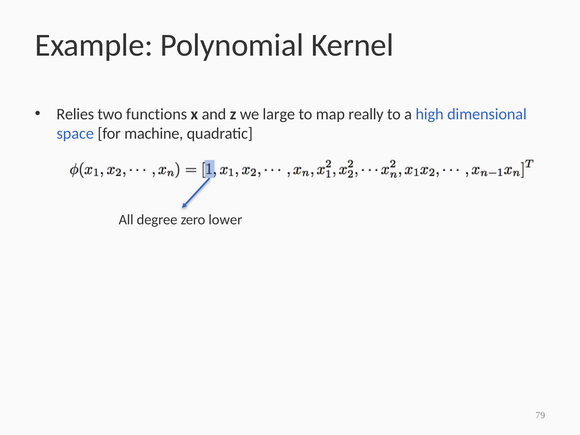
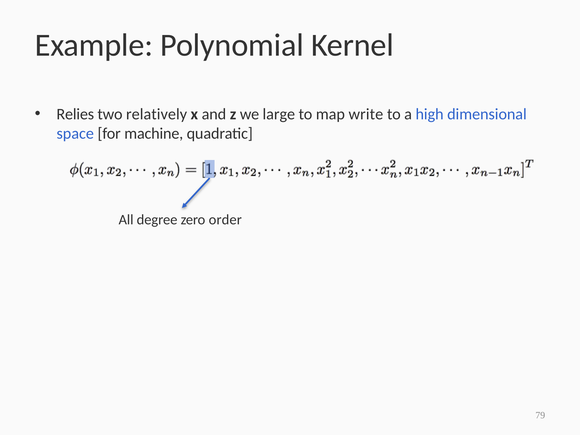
functions: functions -> relatively (157, 114)
really: really -> write (366, 114)
lower: lower -> order (225, 220)
